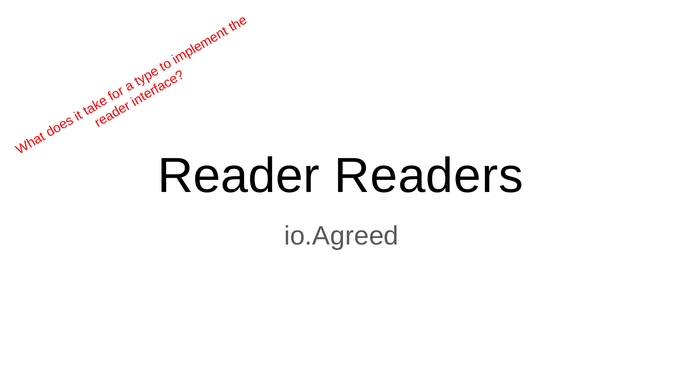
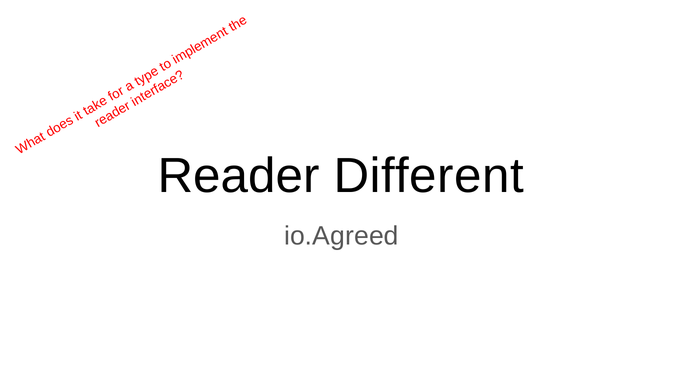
Readers: Readers -> Different (429, 176)
